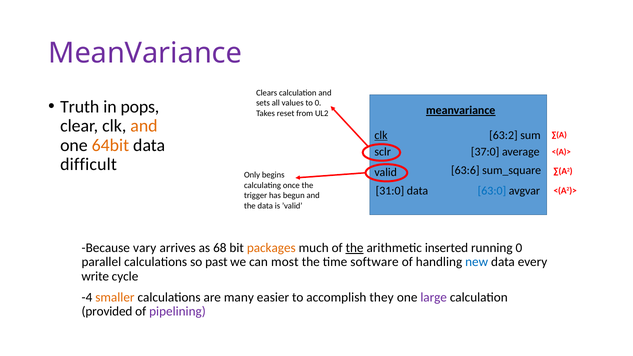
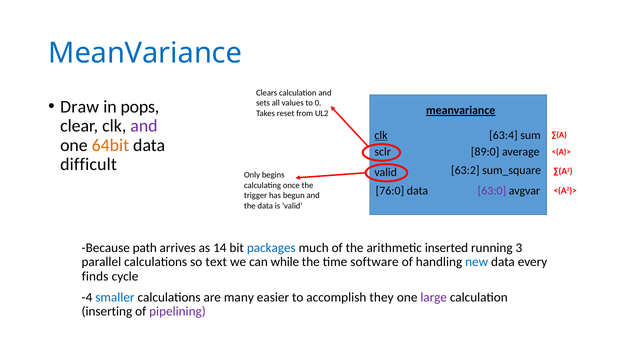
MeanVariance colour: purple -> blue (145, 53)
Truth: Truth -> Draw (80, 107)
and colour: orange -> purple (144, 126)
63:2: 63:2 -> 63:4 (503, 135)
37:0: 37:0 -> 89:0 (485, 152)
63:6: 63:6 -> 63:2 (465, 170)
31:0: 31:0 -> 76:0 (390, 191)
63:0 colour: blue -> purple (492, 191)
vary: vary -> path (145, 248)
68: 68 -> 14 (220, 248)
packages colour: orange -> blue (271, 248)
the underline: present -> none (355, 248)
running 0: 0 -> 3 (519, 248)
past: past -> text (216, 262)
most: most -> while (285, 262)
write: write -> finds (95, 276)
smaller colour: orange -> blue (115, 297)
provided: provided -> inserting (107, 311)
